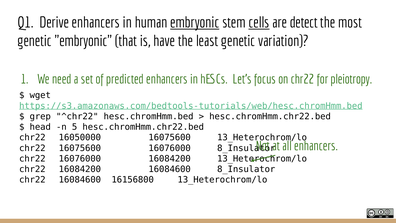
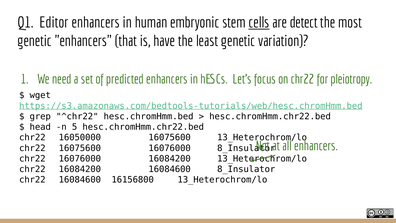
Derive: Derive -> Editor (54, 22)
embryonic underline: present -> none (195, 22)
genetic embryonic: embryonic -> enhancers (83, 41)
